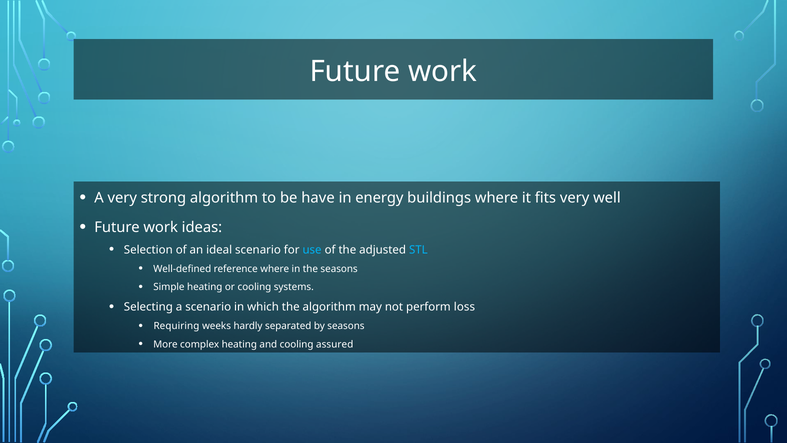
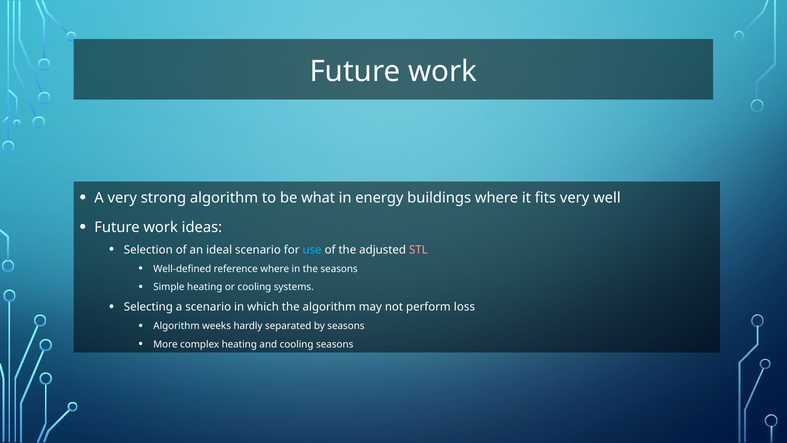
have: have -> what (318, 198)
STL colour: light blue -> pink (418, 250)
Requiring: Requiring -> Algorithm (176, 326)
cooling assured: assured -> seasons (335, 344)
